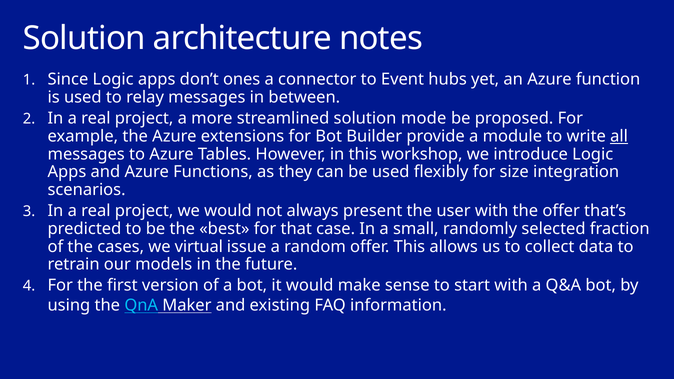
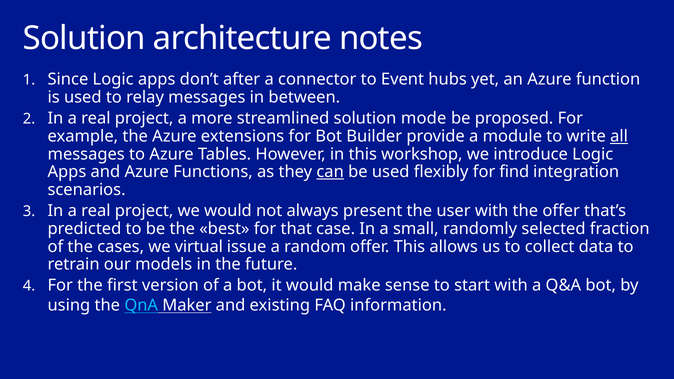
ones: ones -> after (242, 80)
can underline: none -> present (330, 172)
size: size -> find (514, 172)
